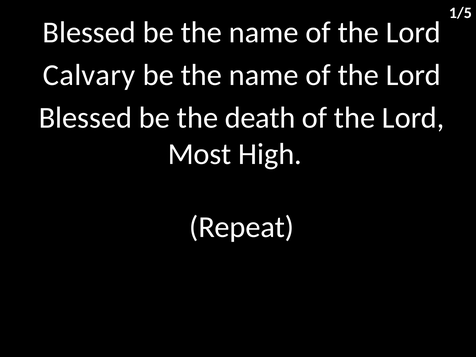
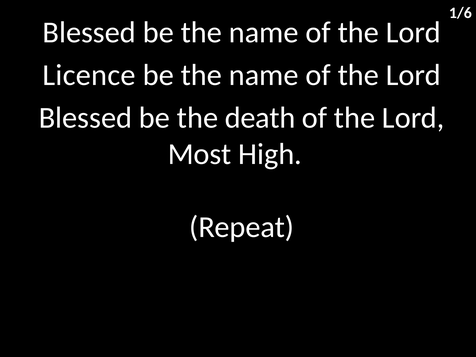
1/5: 1/5 -> 1/6 (460, 13)
Calvary: Calvary -> Licence (89, 75)
